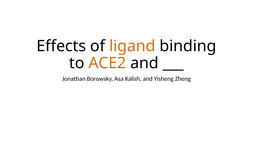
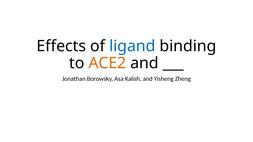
ligand colour: orange -> blue (132, 46)
